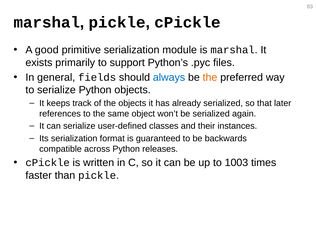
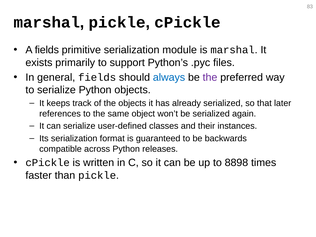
A good: good -> fields (47, 50)
the colour: orange -> purple (210, 77)
1003: 1003 -> 8898 (236, 163)
